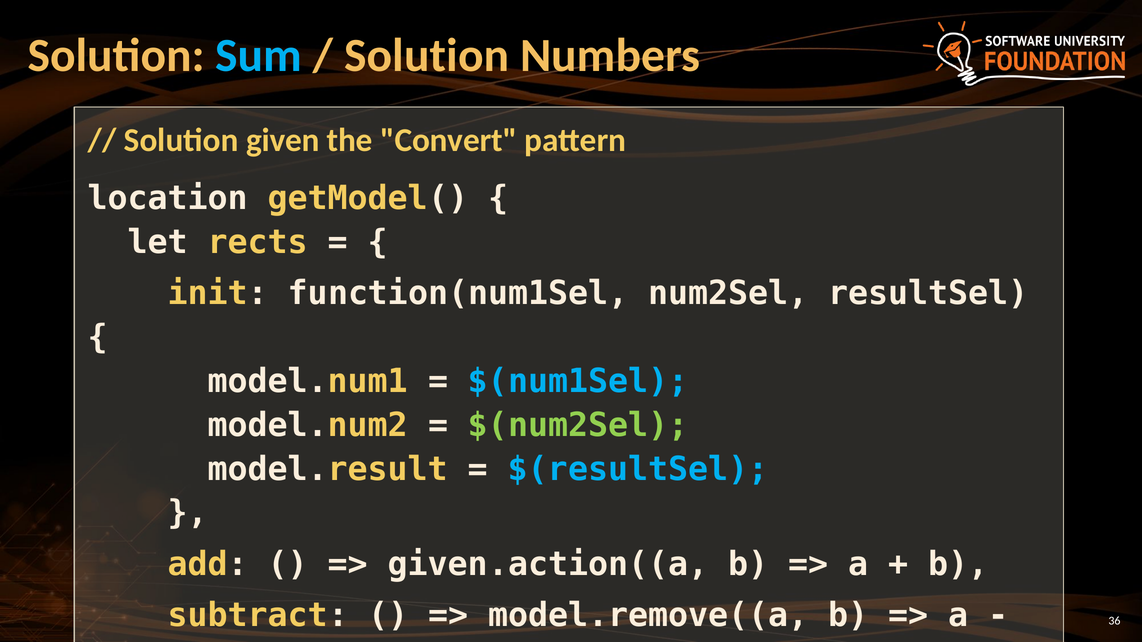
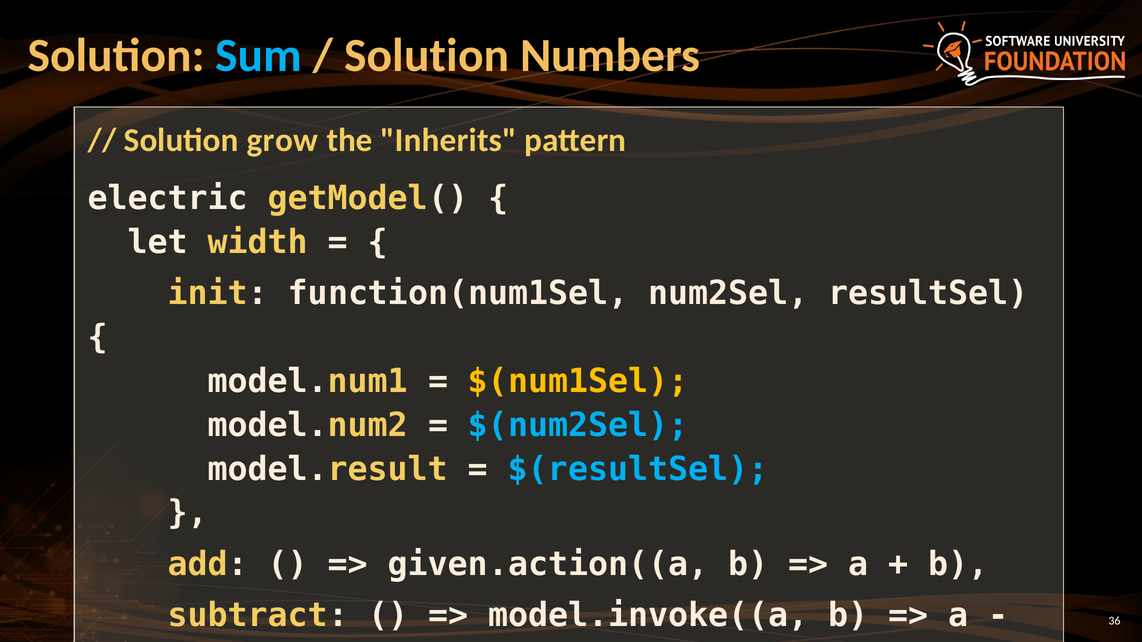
given: given -> grow (282, 140)
Convert: Convert -> Inherits (449, 140)
location: location -> electric (168, 198)
rects: rects -> width (258, 242)
$(num1Sel colour: light blue -> yellow (578, 381)
$(num2Sel colour: light green -> light blue (578, 425)
model.remove((a: model.remove((a -> model.invoke((a (648, 616)
